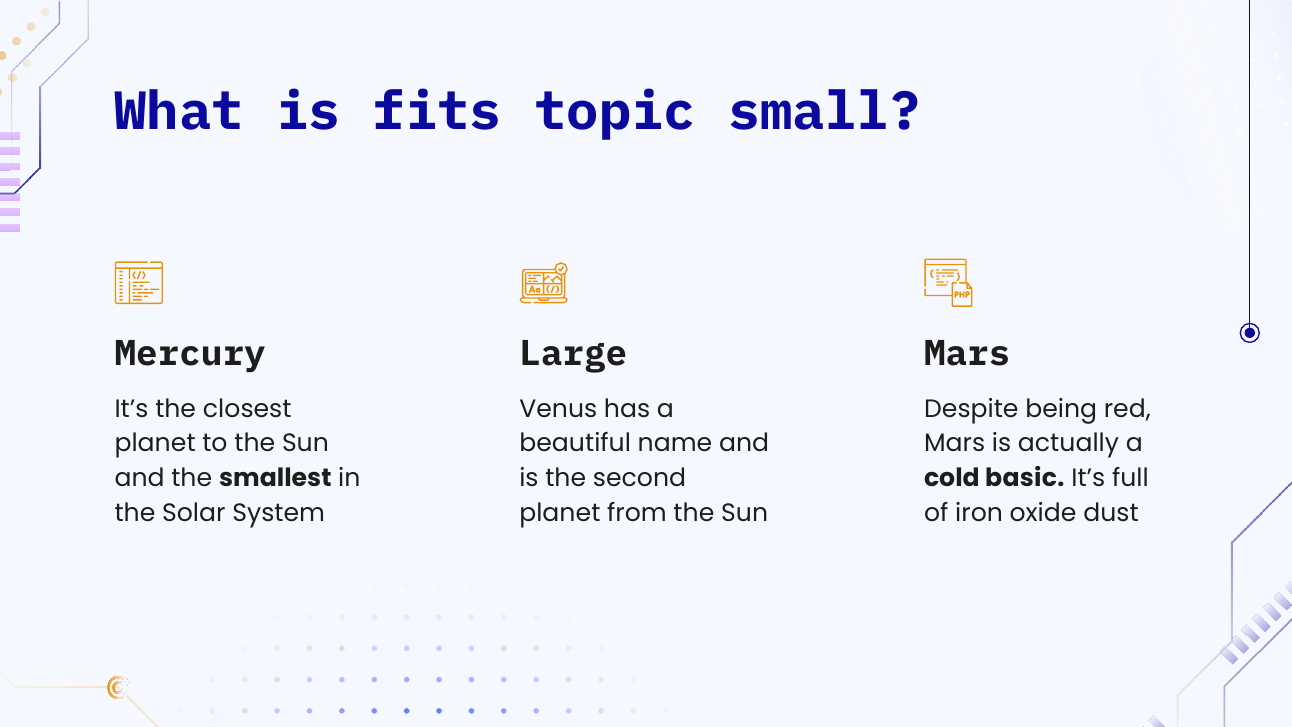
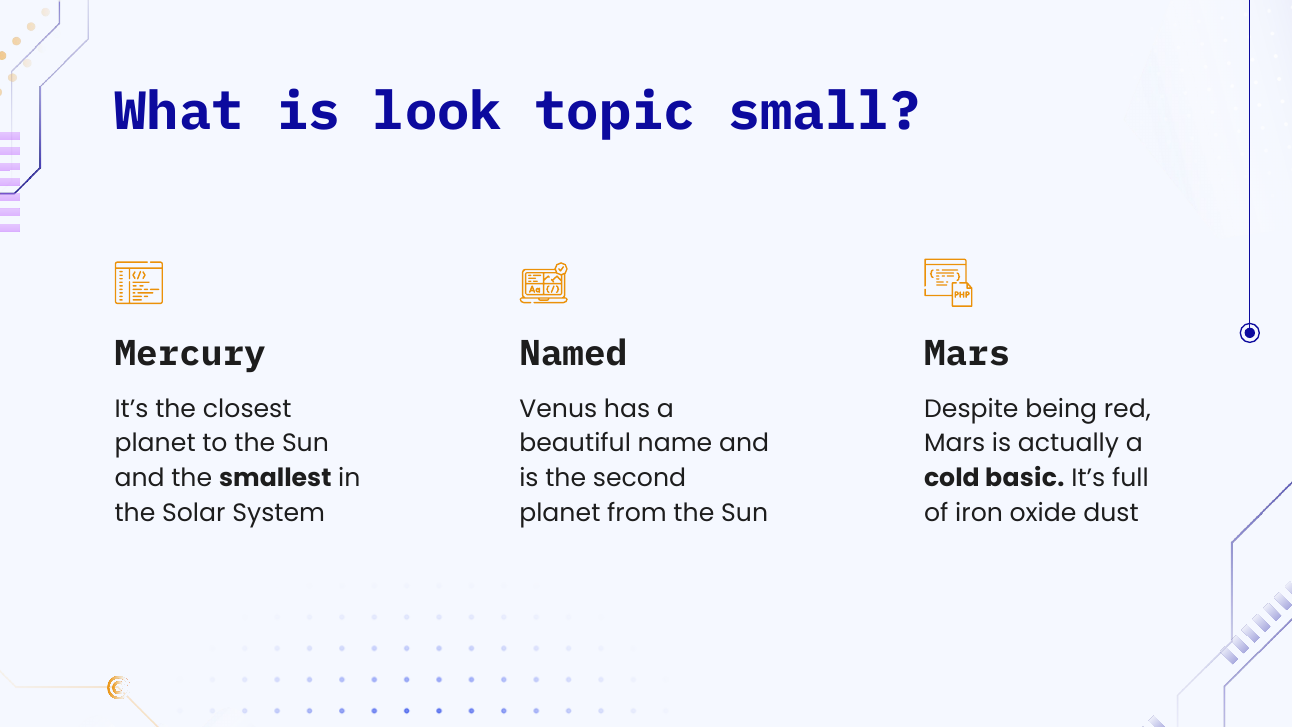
fits: fits -> look (438, 112)
Large: Large -> Named (573, 353)
